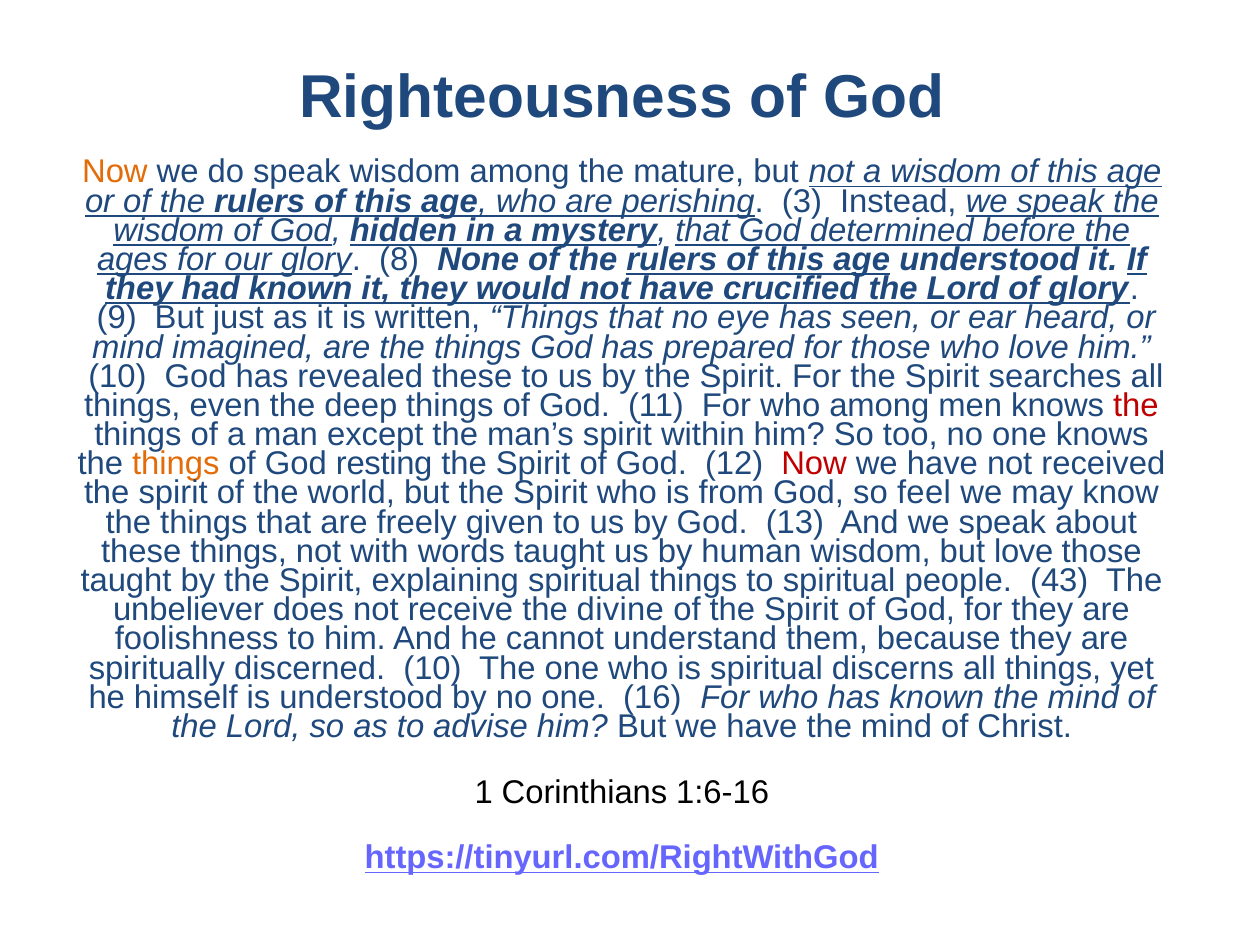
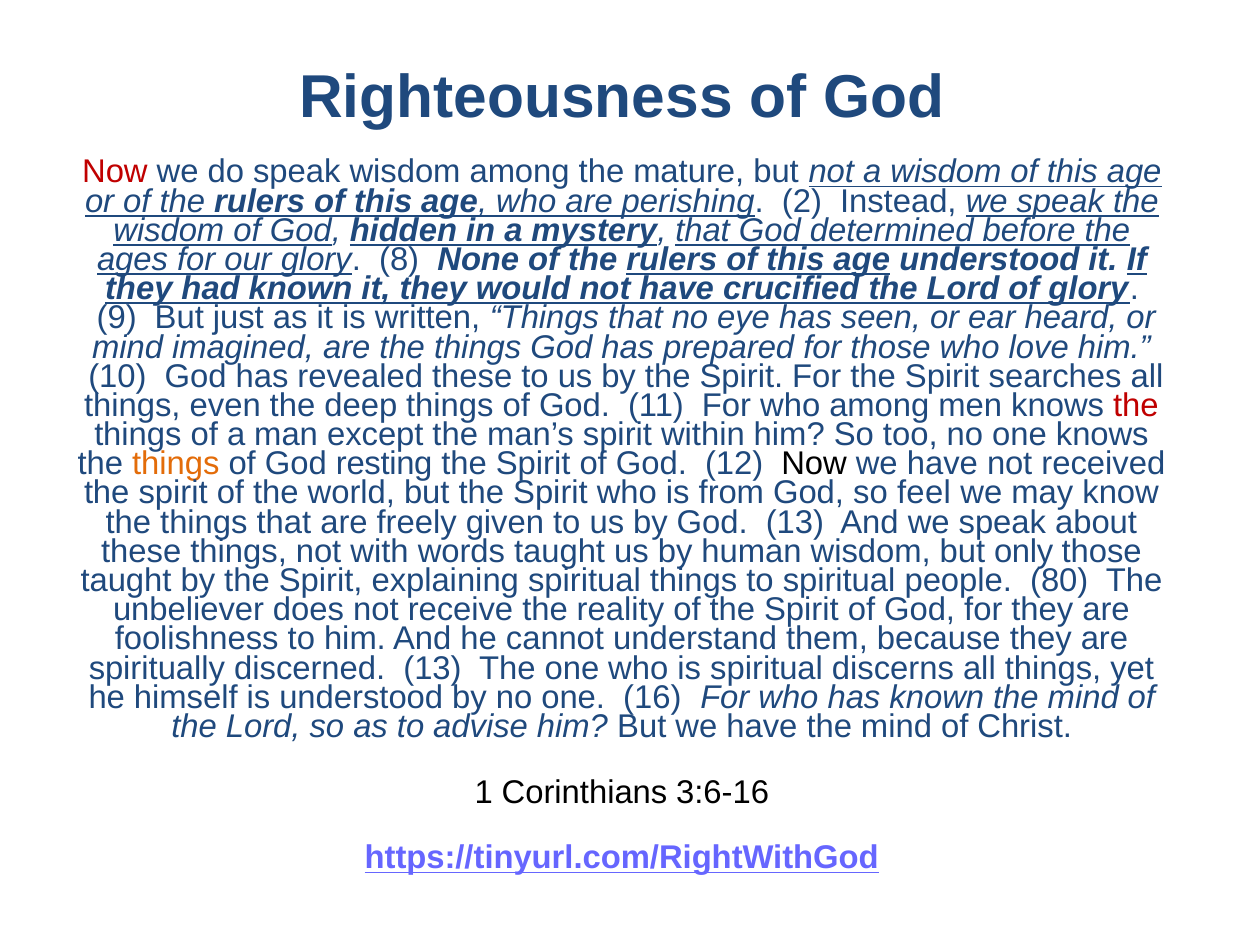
Now colour: orange -> red (115, 172)
3: 3 -> 2 (802, 201)
Now colour: red -> black (814, 464)
but love: love -> only (1024, 552)
43: 43 -> 80 (1059, 581)
divine: divine -> reality (620, 610)
discerned 10: 10 -> 13 (433, 668)
1:6-16: 1:6-16 -> 3:6-16 (723, 792)
